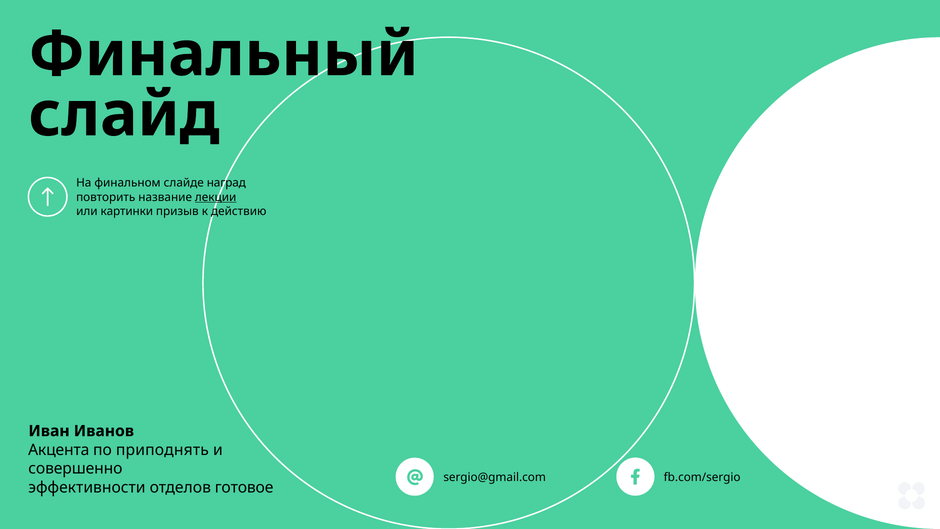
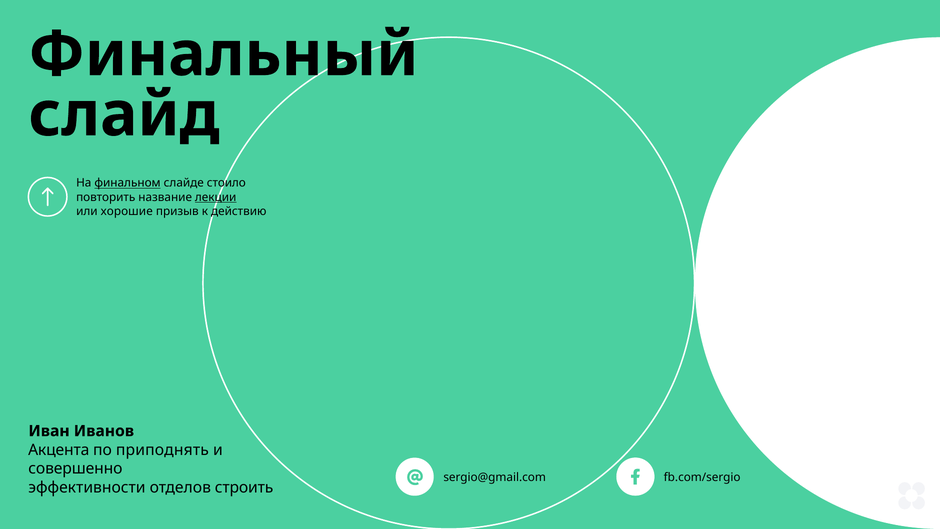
финальном underline: none -> present (128, 183)
наград: наград -> стоило (226, 183)
картинки: картинки -> хорошие (127, 211)
готовое: готовое -> строить (244, 487)
